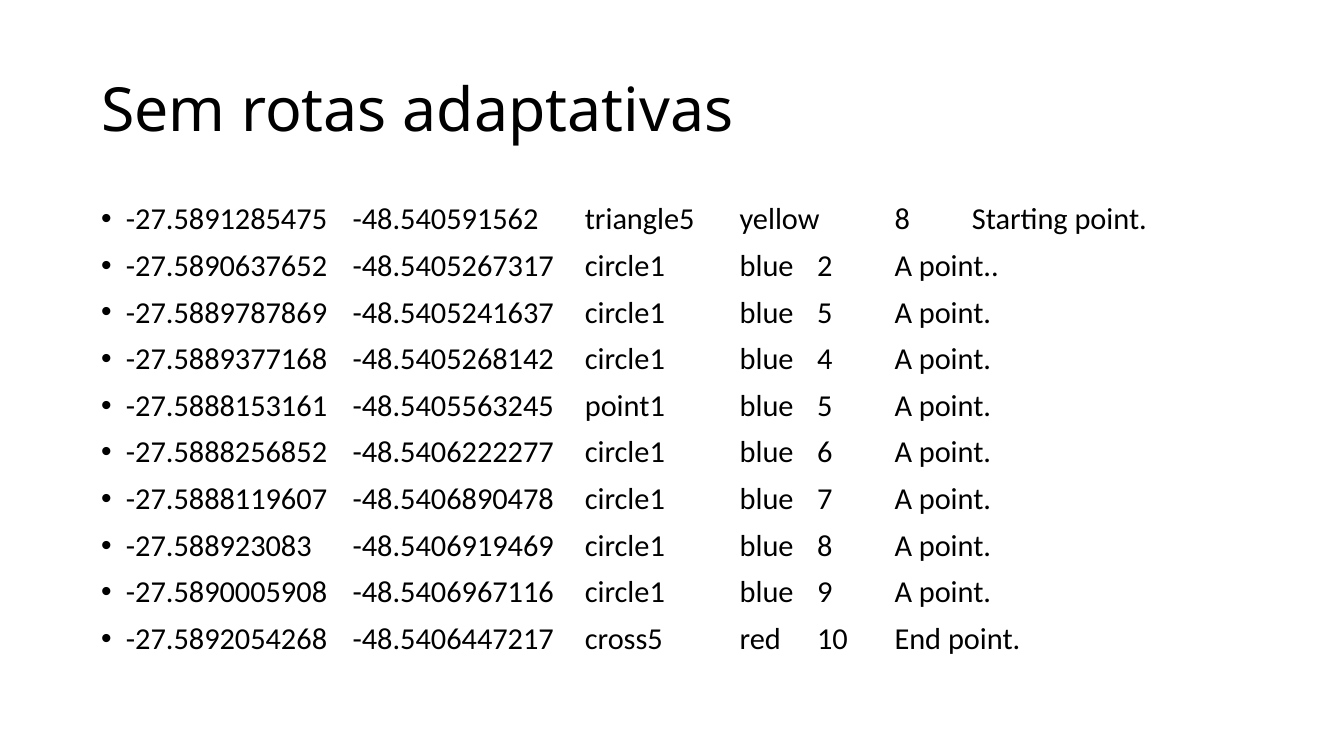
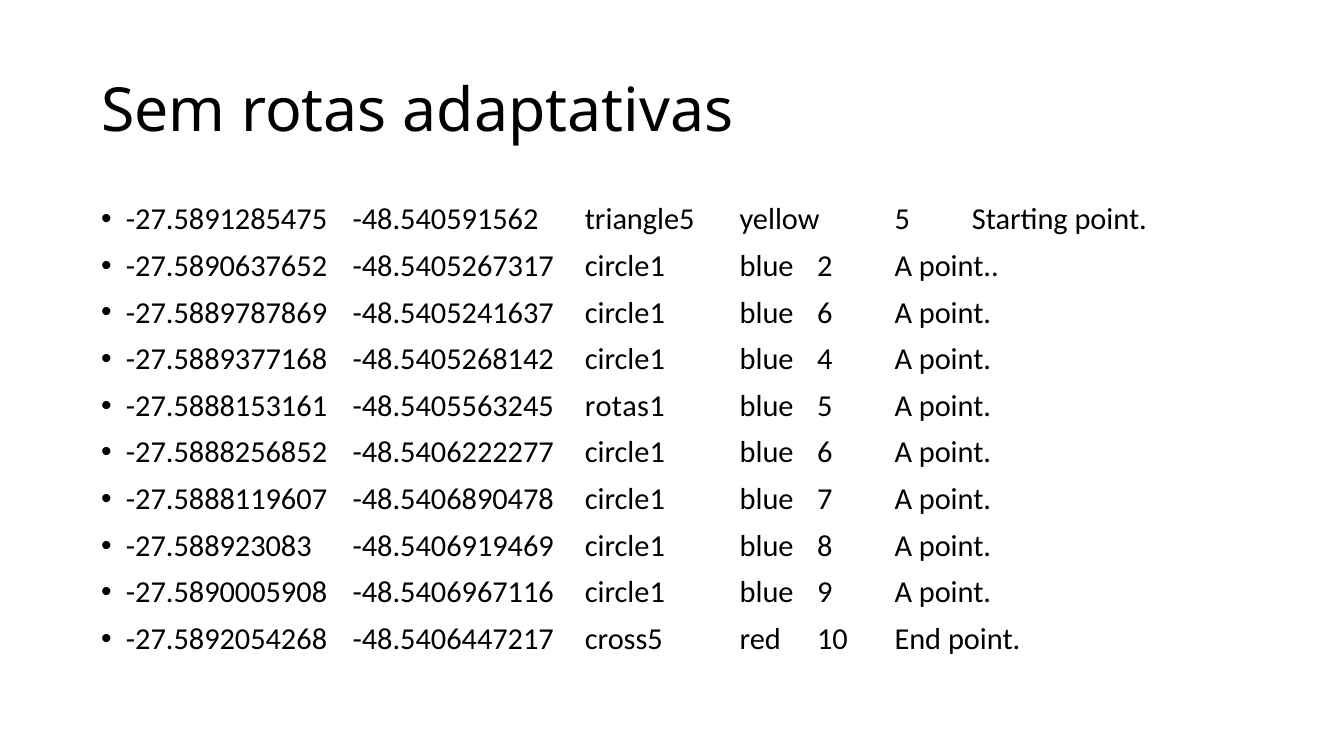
yellow 8: 8 -> 5 (902, 220)
-48.5405241637 circle1 blue 5: 5 -> 6 (825, 313)
point1: point1 -> rotas1 (625, 406)
